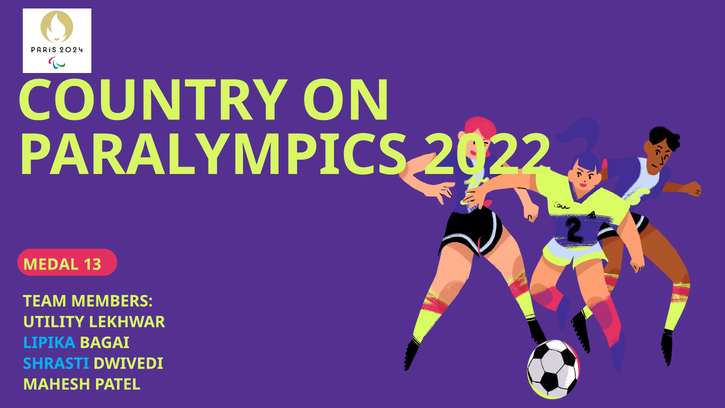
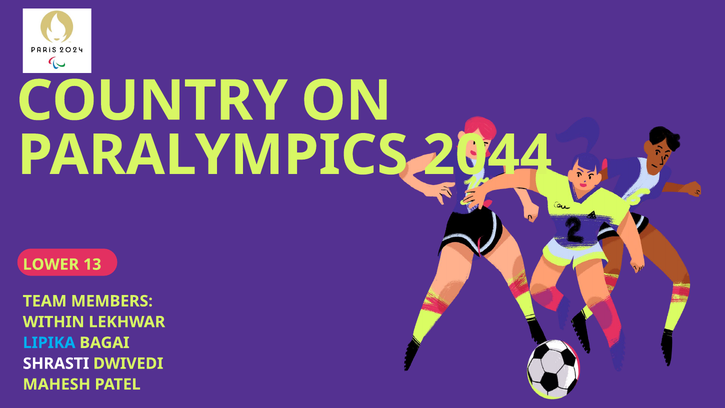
2022: 2022 -> 2044 (488, 155)
MEDAL: MEDAL -> LOWER (51, 264)
UTILITY: UTILITY -> WITHIN (54, 322)
SHRASTI colour: light blue -> white (56, 363)
